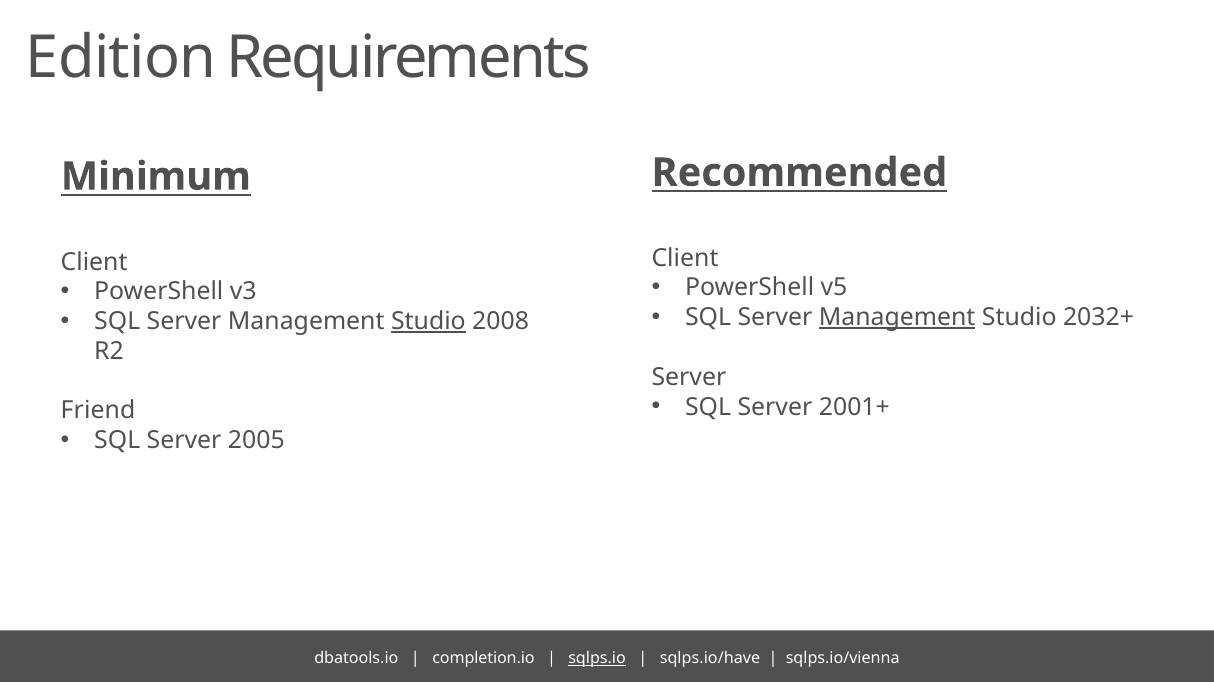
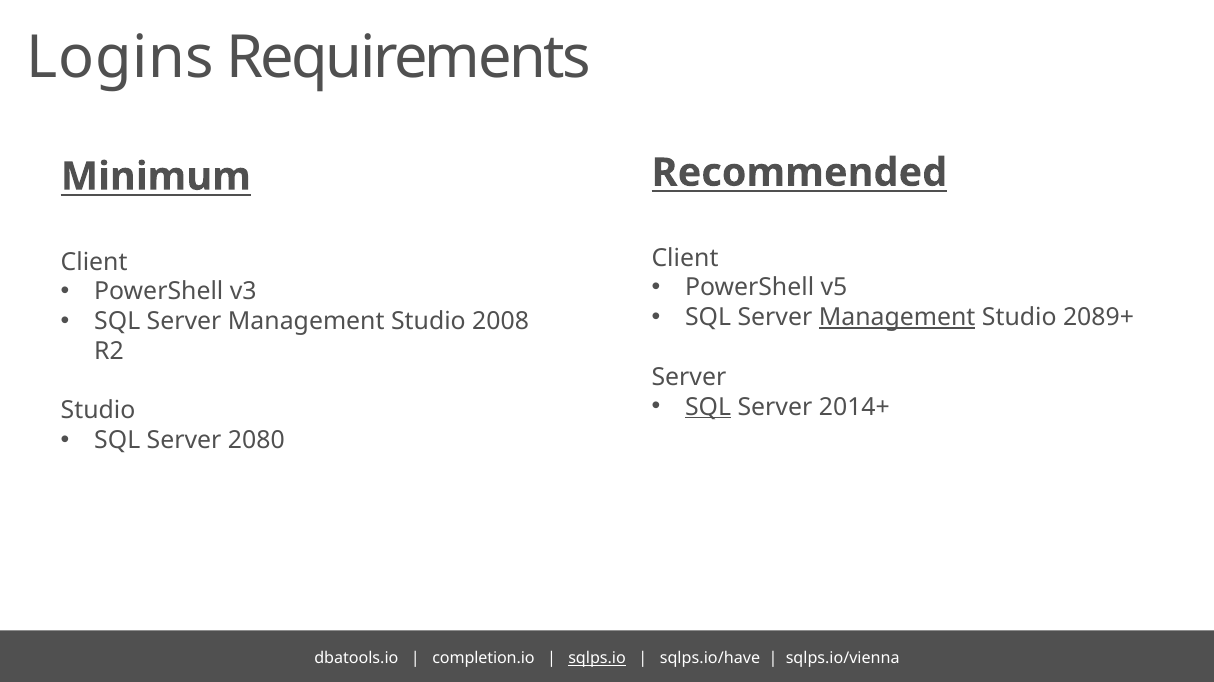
Edition: Edition -> Logins (121, 58)
2032+: 2032+ -> 2089+ (1099, 318)
Studio underline: present -> none (428, 321)
SQL underline: none -> present (708, 407)
2001+: 2001+ -> 2014+ (854, 407)
Friend: Friend -> Studio (98, 411)
2005: 2005 -> 2080 (256, 441)
